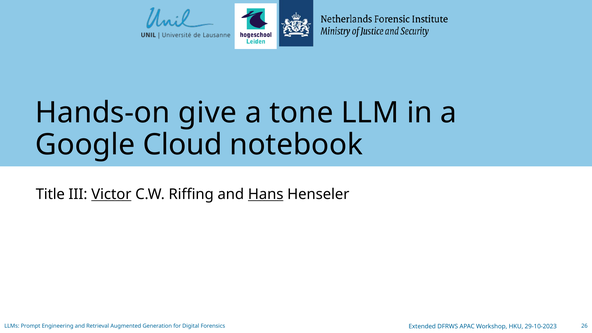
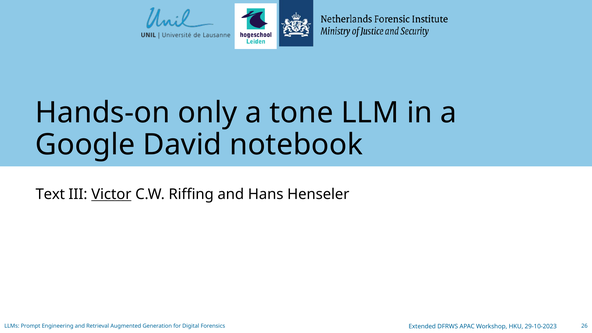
give: give -> only (208, 113)
Cloud: Cloud -> David (182, 145)
Title: Title -> Text (50, 194)
Hans underline: present -> none (266, 194)
